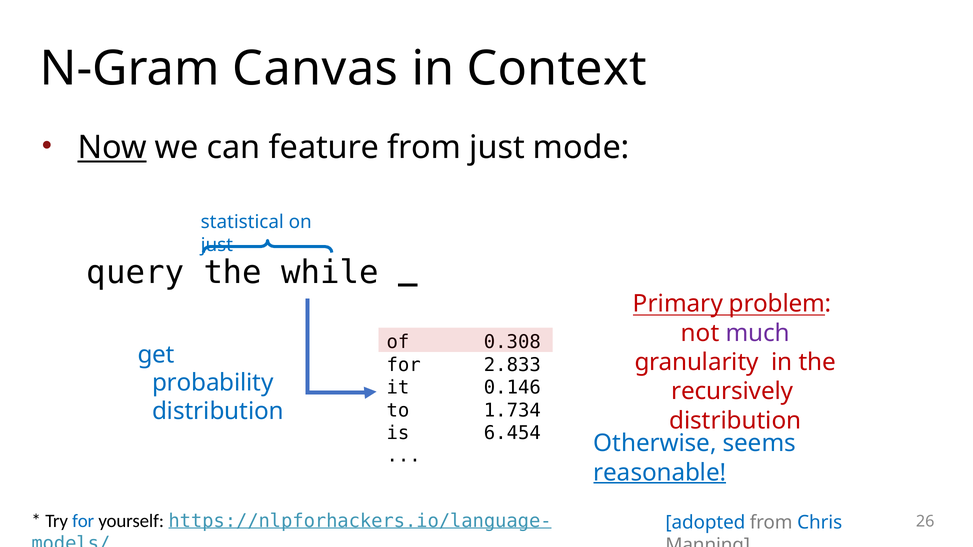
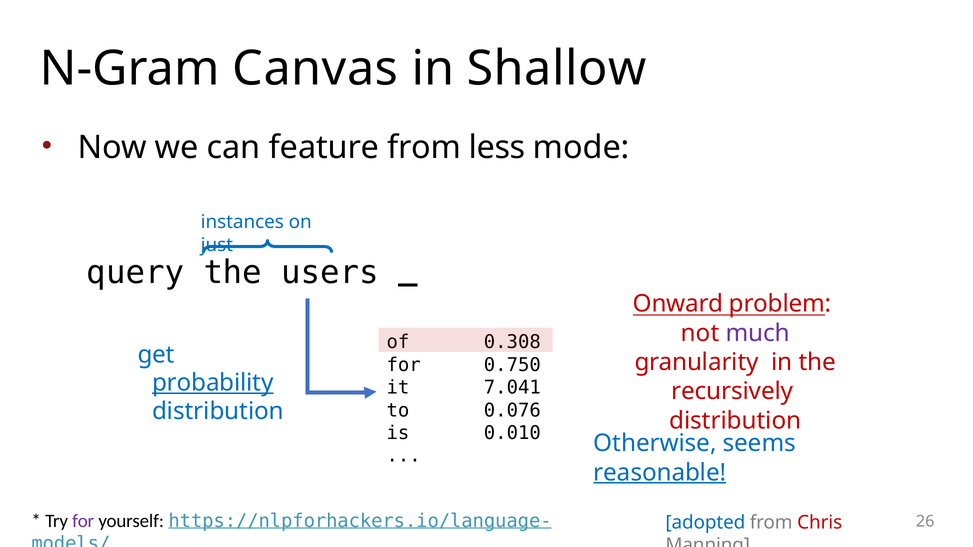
Context: Context -> Shallow (557, 69)
Now underline: present -> none (112, 147)
from just: just -> less (497, 147)
statistical: statistical -> instances (242, 222)
while: while -> users (330, 273)
Primary: Primary -> Onward (678, 304)
2.833: 2.833 -> 0.750 (512, 365)
probability underline: none -> present (213, 383)
0.146: 0.146 -> 7.041 (512, 388)
1.734: 1.734 -> 0.076 (512, 411)
6.454: 6.454 -> 0.010 (512, 433)
for colour: blue -> purple (83, 521)
Chris colour: blue -> red (820, 523)
